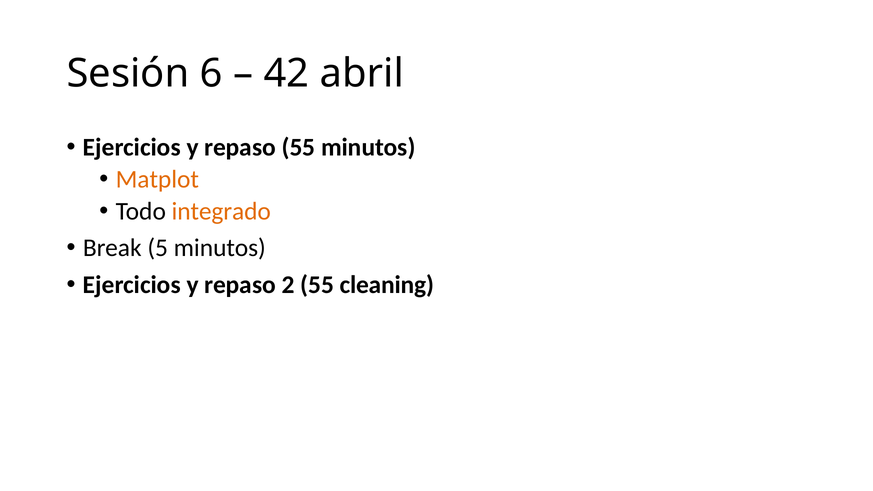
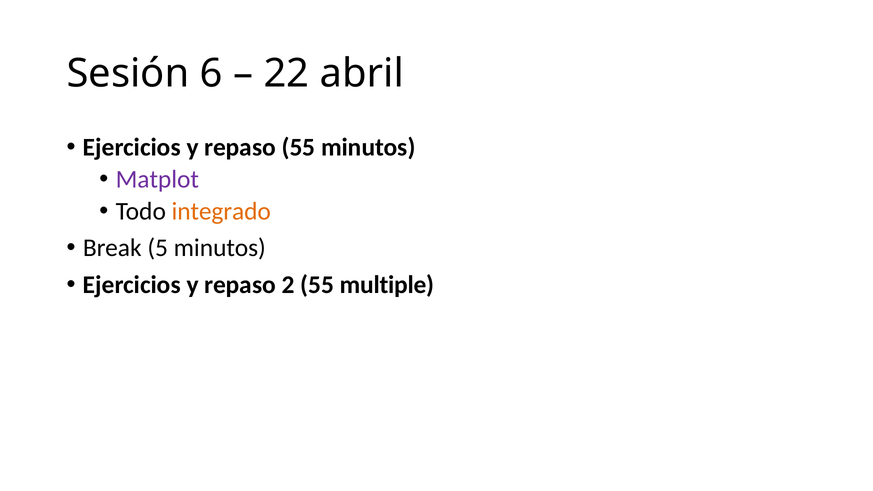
42: 42 -> 22 (286, 73)
Matplot colour: orange -> purple (157, 180)
cleaning: cleaning -> multiple (387, 285)
